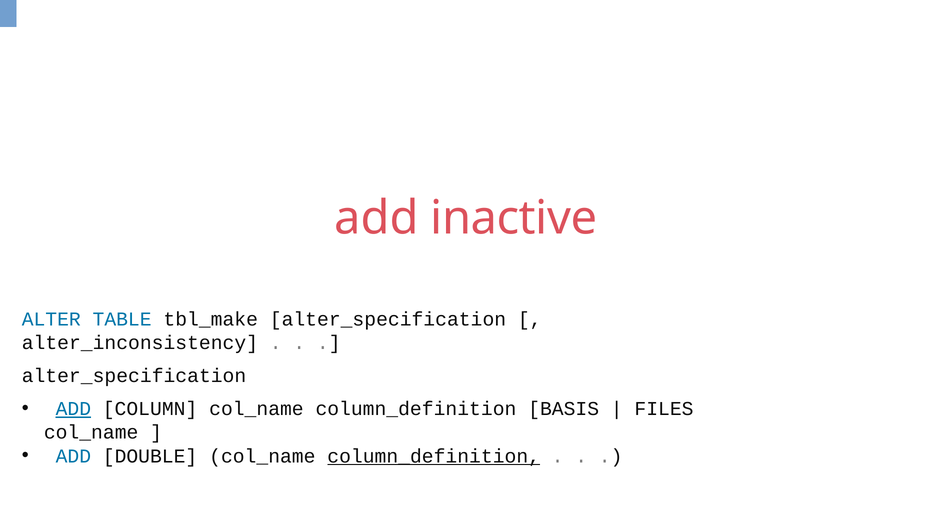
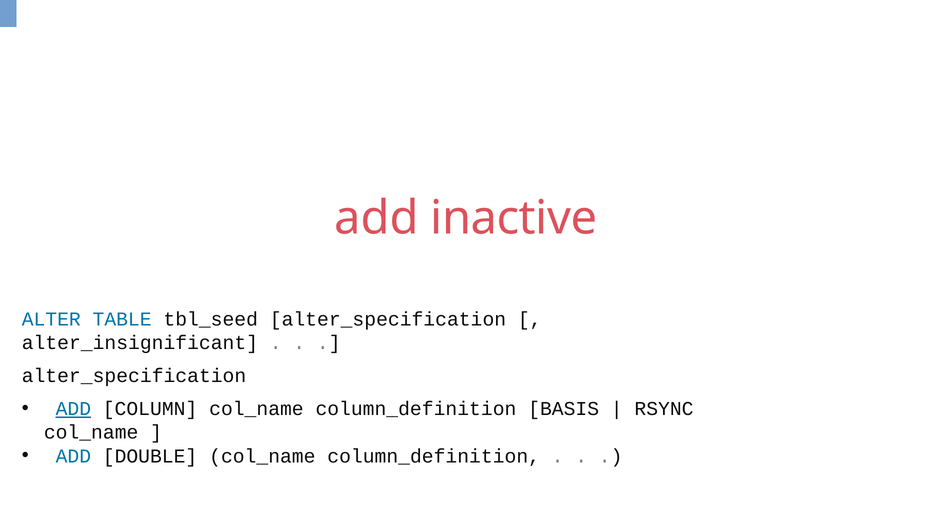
tbl_make: tbl_make -> tbl_seed (211, 319)
alter_inconsistency: alter_inconsistency -> alter_insignificant (140, 342)
FILES: FILES -> RSYNC (664, 408)
column_definition underline: present -> none (434, 456)
